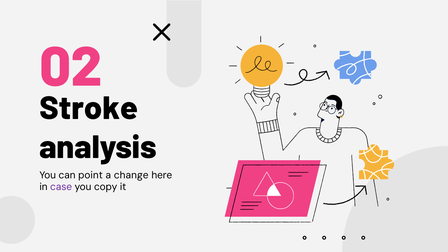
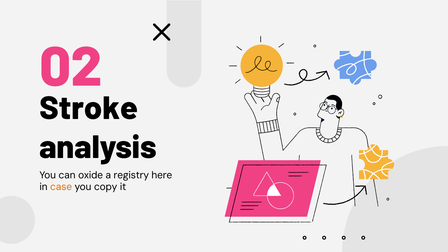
point: point -> oxide (91, 175)
change: change -> registry (131, 175)
case colour: purple -> orange (61, 187)
